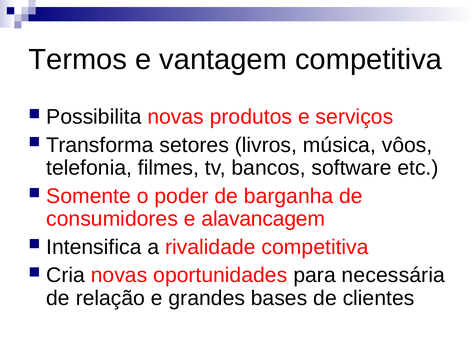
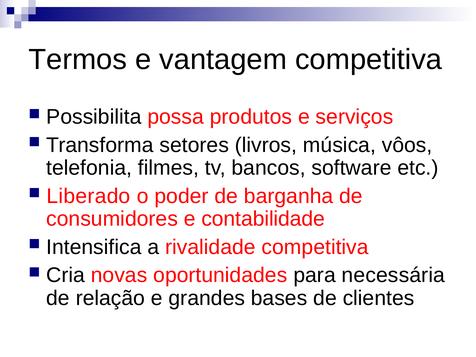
Possibilita novas: novas -> possa (176, 117)
Somente: Somente -> Liberado (89, 196)
alavancagem: alavancagem -> contabilidade (263, 219)
